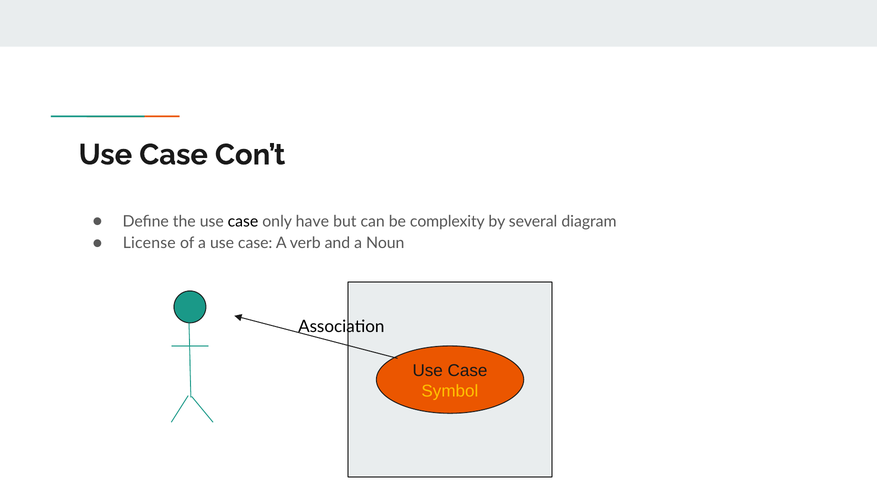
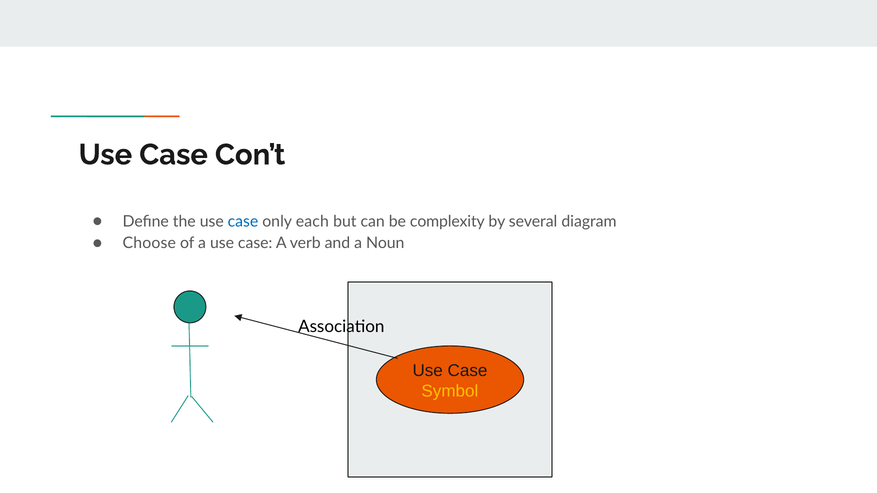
case colour: black -> blue (243, 222)
have: have -> each (312, 222)
License: License -> Choose (149, 243)
